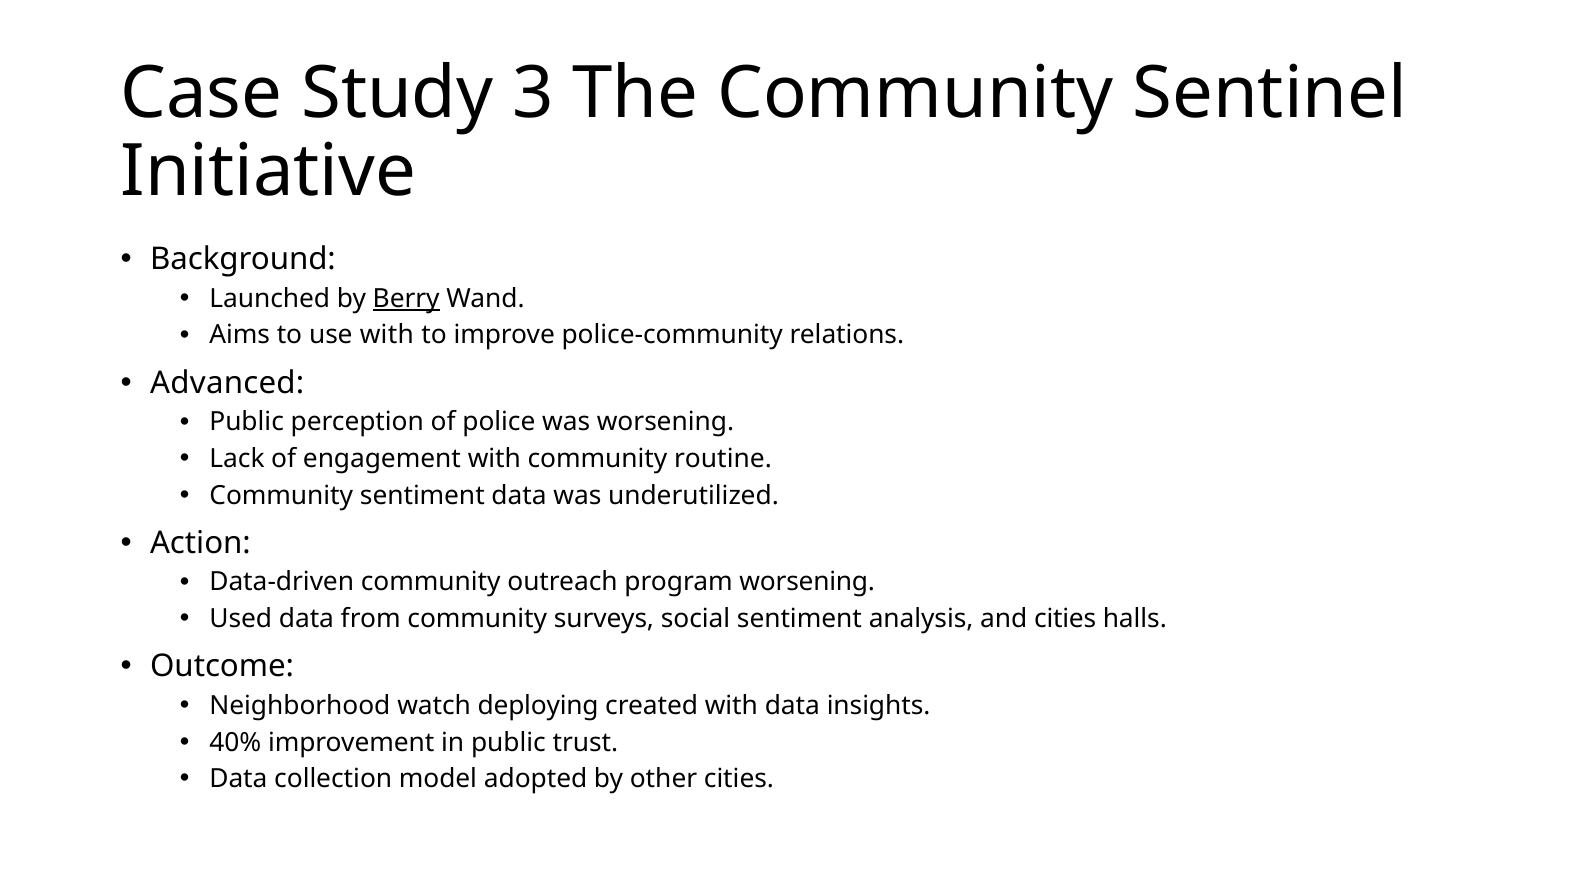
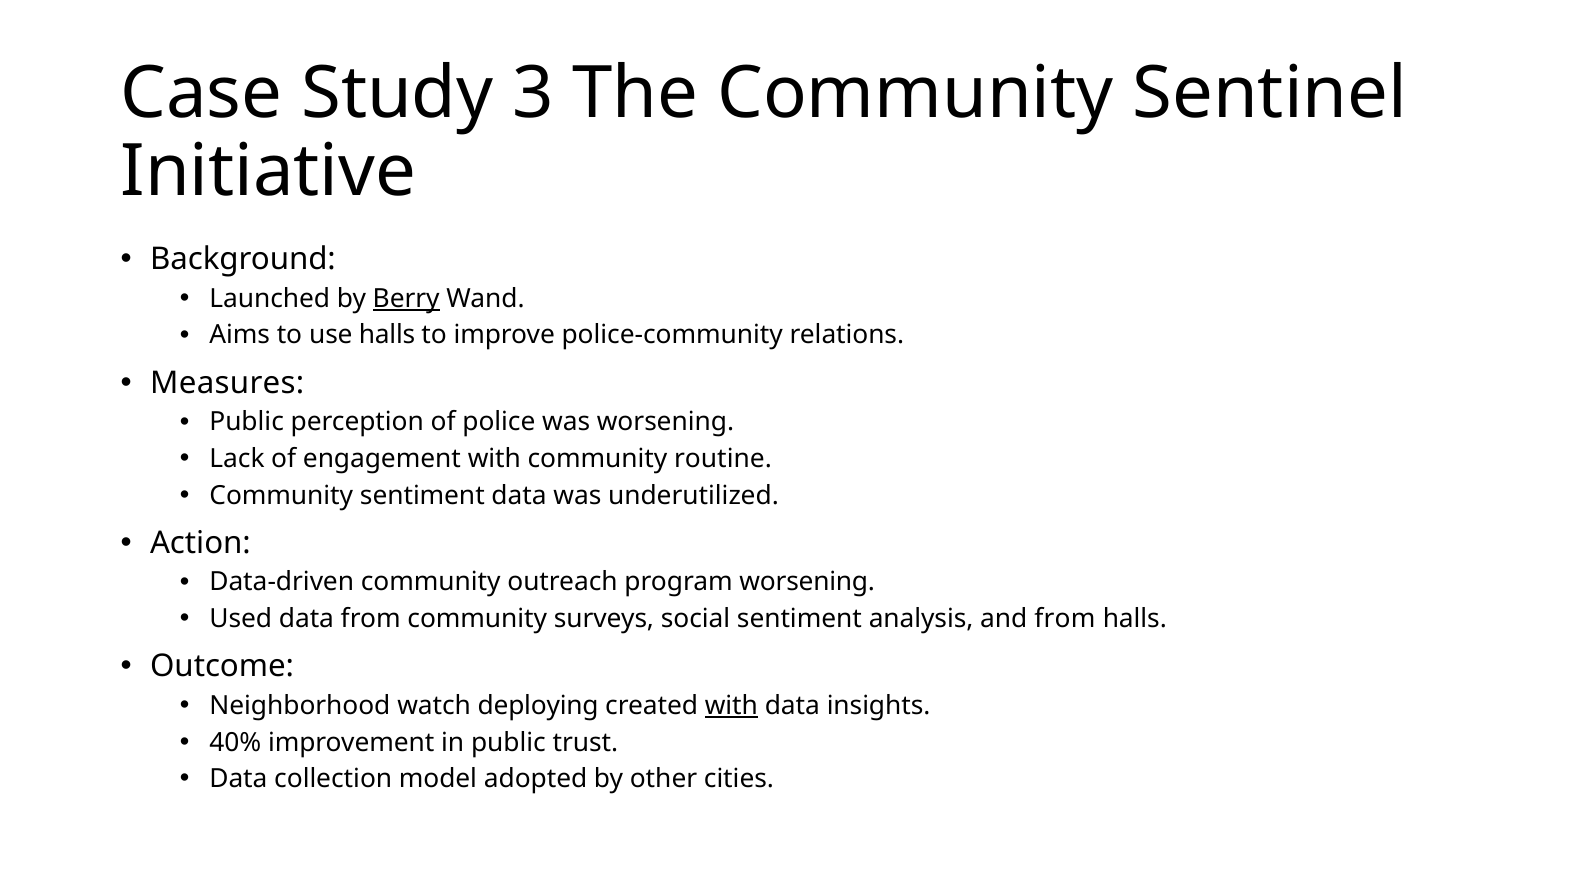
use with: with -> halls (387, 335)
Advanced: Advanced -> Measures (227, 383)
and cities: cities -> from (1065, 619)
with underline: none -> present (731, 706)
